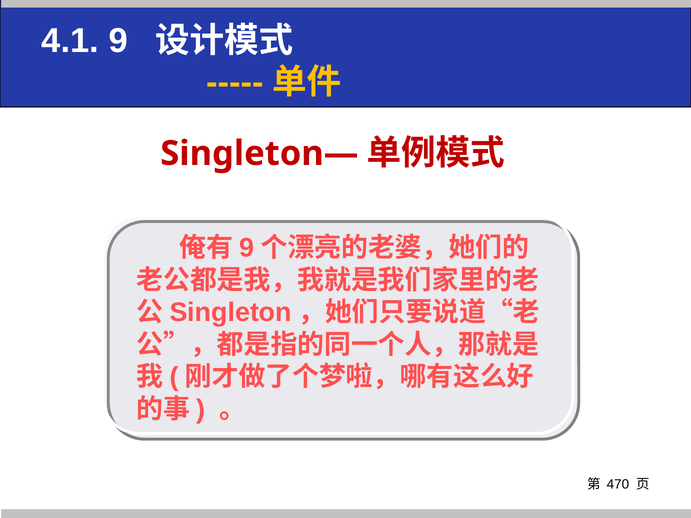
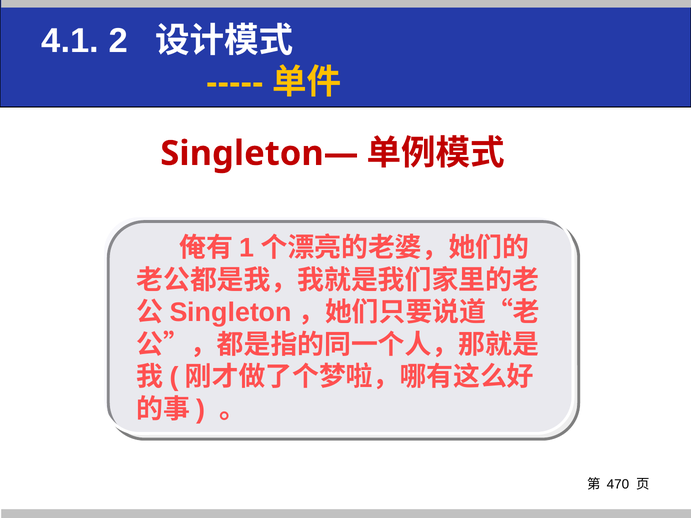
4.1 9: 9 -> 2 (118, 41)
9: 9 -> 1 (247, 248)
